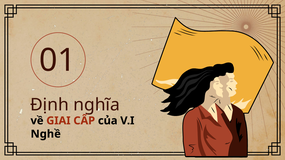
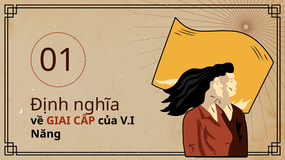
Nghề: Nghề -> Năng (46, 134)
